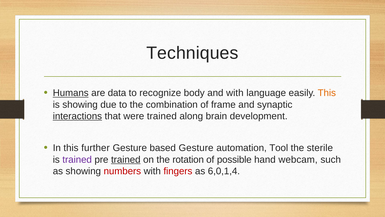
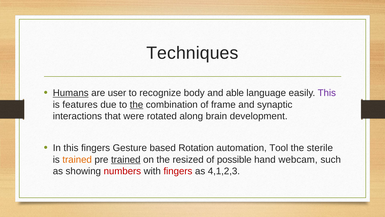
data: data -> user (117, 93)
and with: with -> able (235, 93)
This colour: orange -> purple (327, 93)
is showing: showing -> features (80, 104)
the underline: none -> present (136, 104)
interactions underline: present -> none (77, 116)
were trained: trained -> rotated (162, 116)
this further: further -> fingers (96, 148)
based Gesture: Gesture -> Rotation (196, 148)
trained colour: purple -> orange (77, 159)
rotation: rotation -> resized (188, 159)
6,0,1,4: 6,0,1,4 -> 4,1,2,3 (224, 171)
